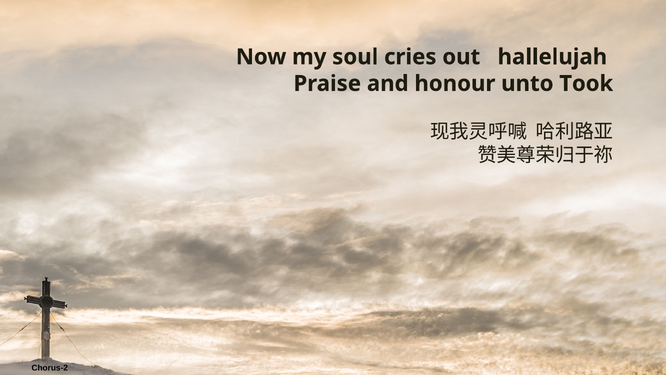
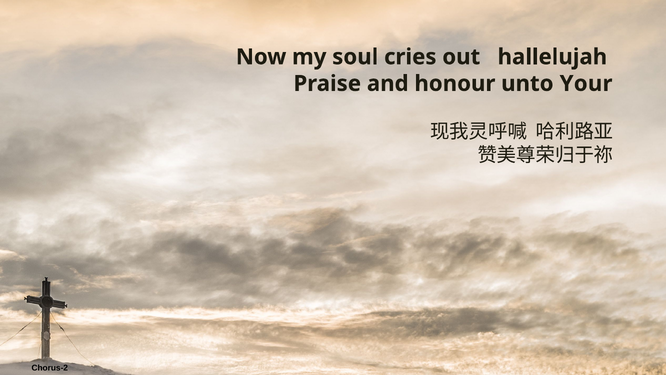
Took: Took -> Your (586, 84)
